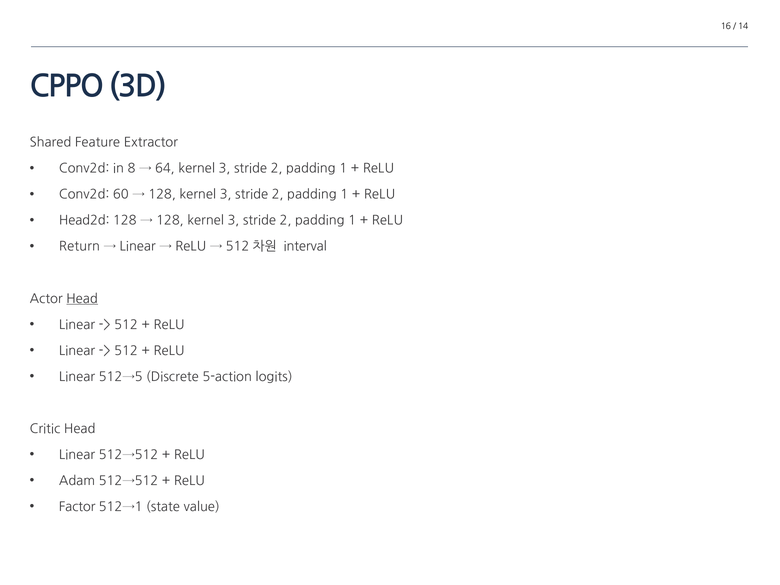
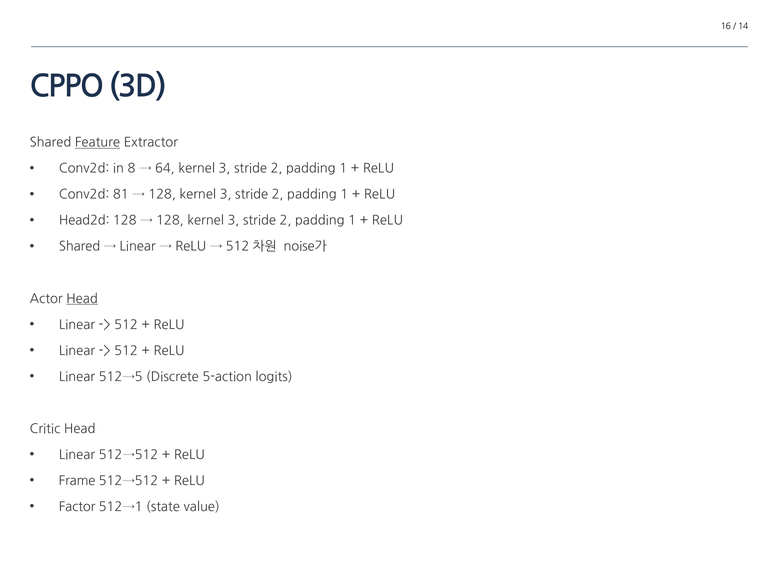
Feature underline: none -> present (97, 143)
60: 60 -> 81 (121, 195)
Return: Return -> Shared (80, 247)
interval: interval -> noise가 (305, 247)
Adam: Adam -> Frame (77, 481)
